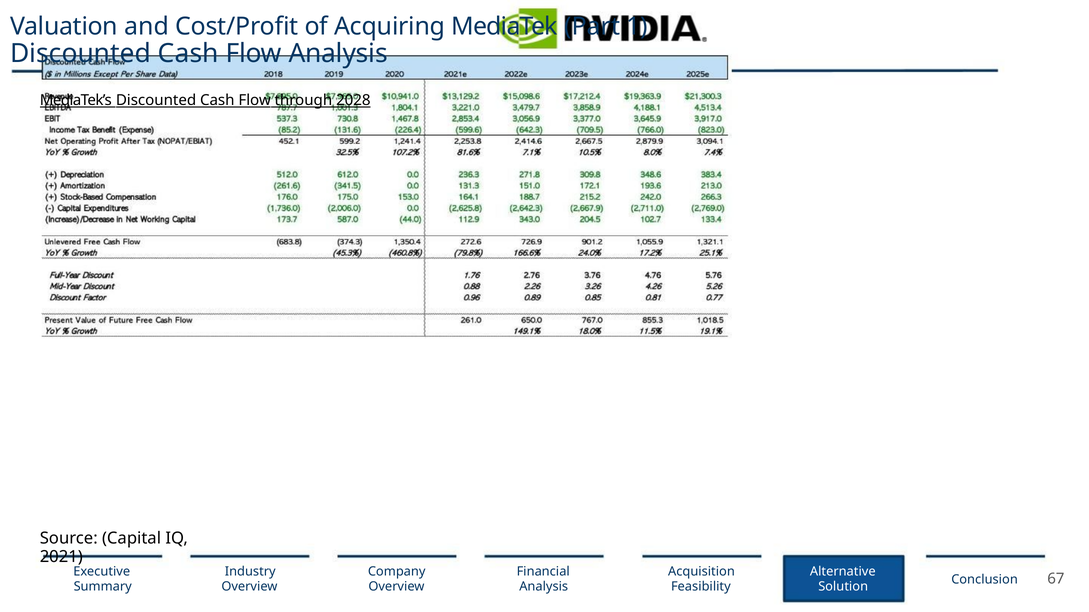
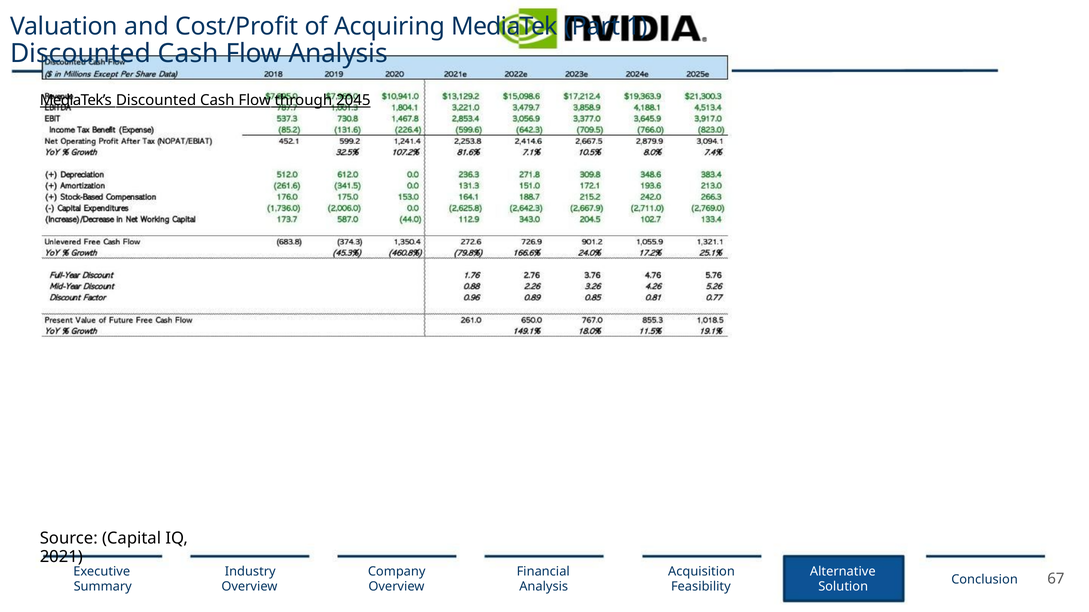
2028: 2028 -> 2045 (353, 100)
